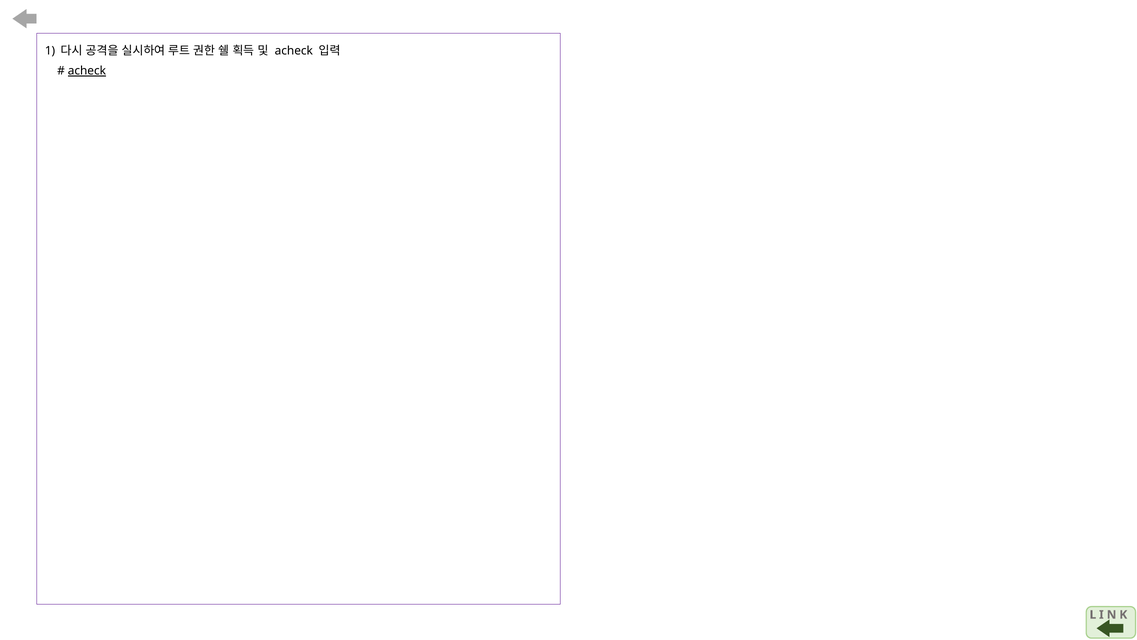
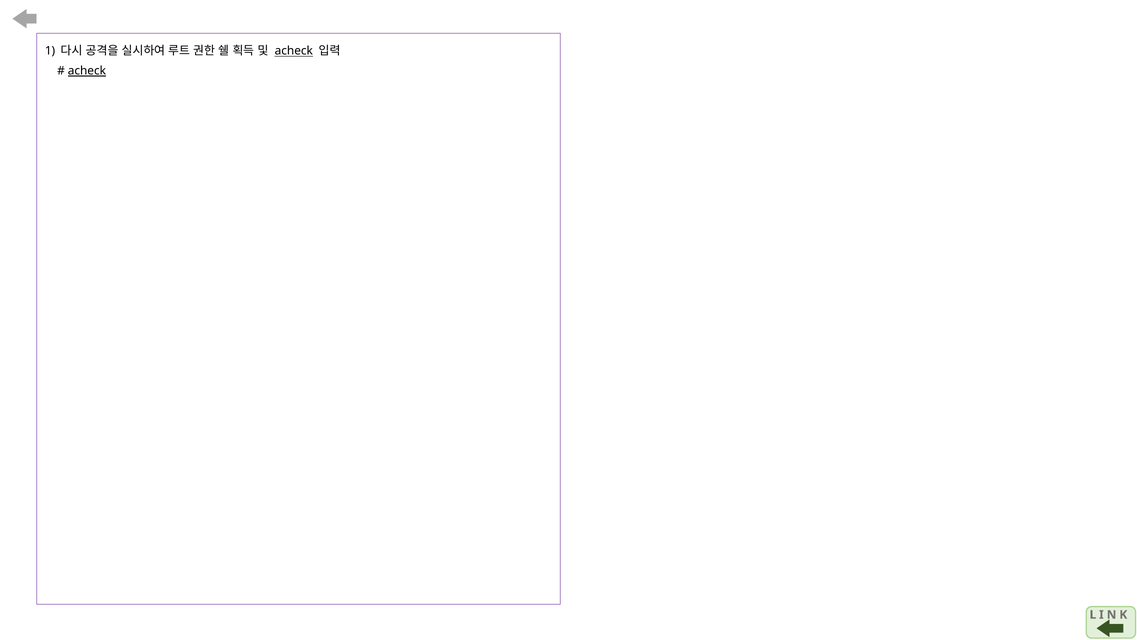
acheck underline: none -> present (294, 51)
